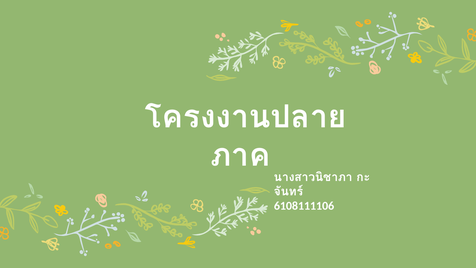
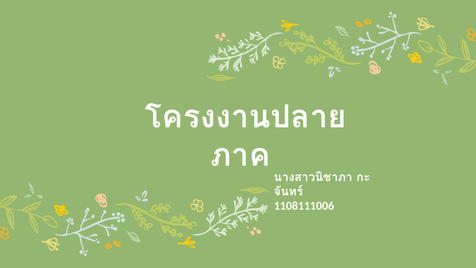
6108111106: 6108111106 -> 1108111006 (304, 206)
